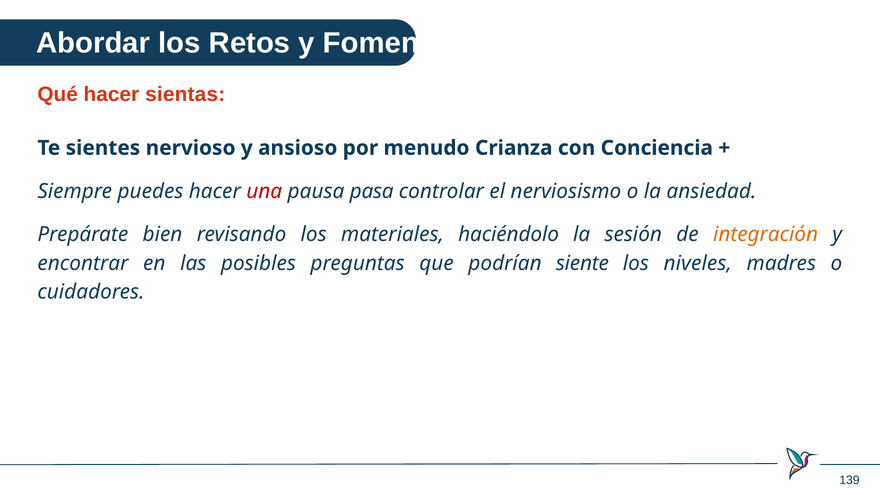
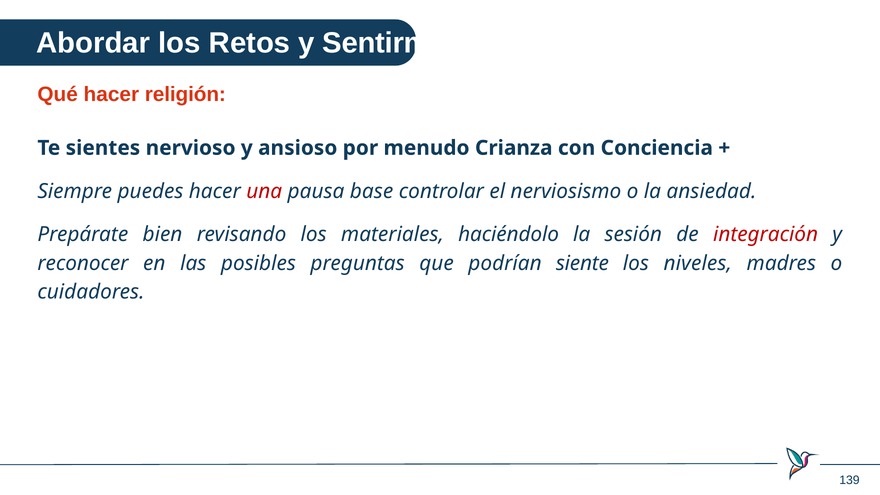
Fomenta: Fomenta -> Sentirme (384, 43)
sientas: sientas -> religión (185, 94)
pasa: pasa -> base (372, 191)
integración colour: orange -> red (766, 235)
encontrar: encontrar -> reconocer (83, 263)
